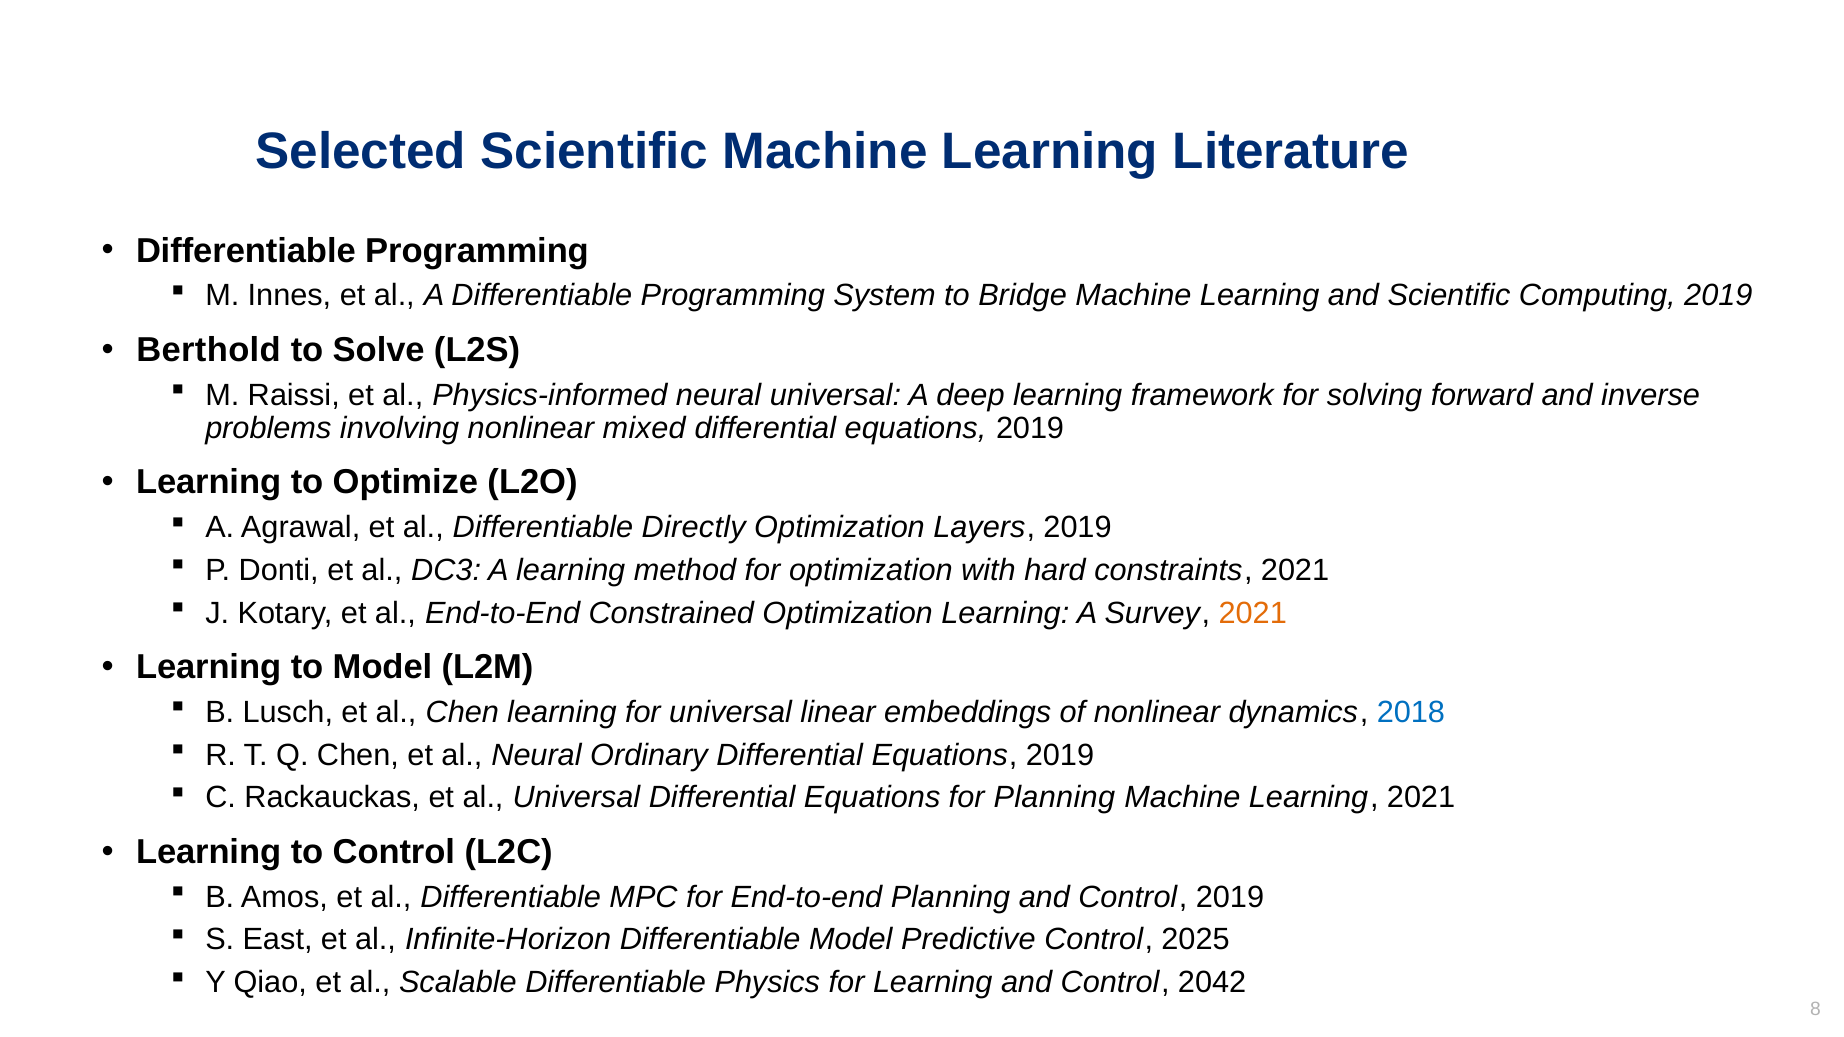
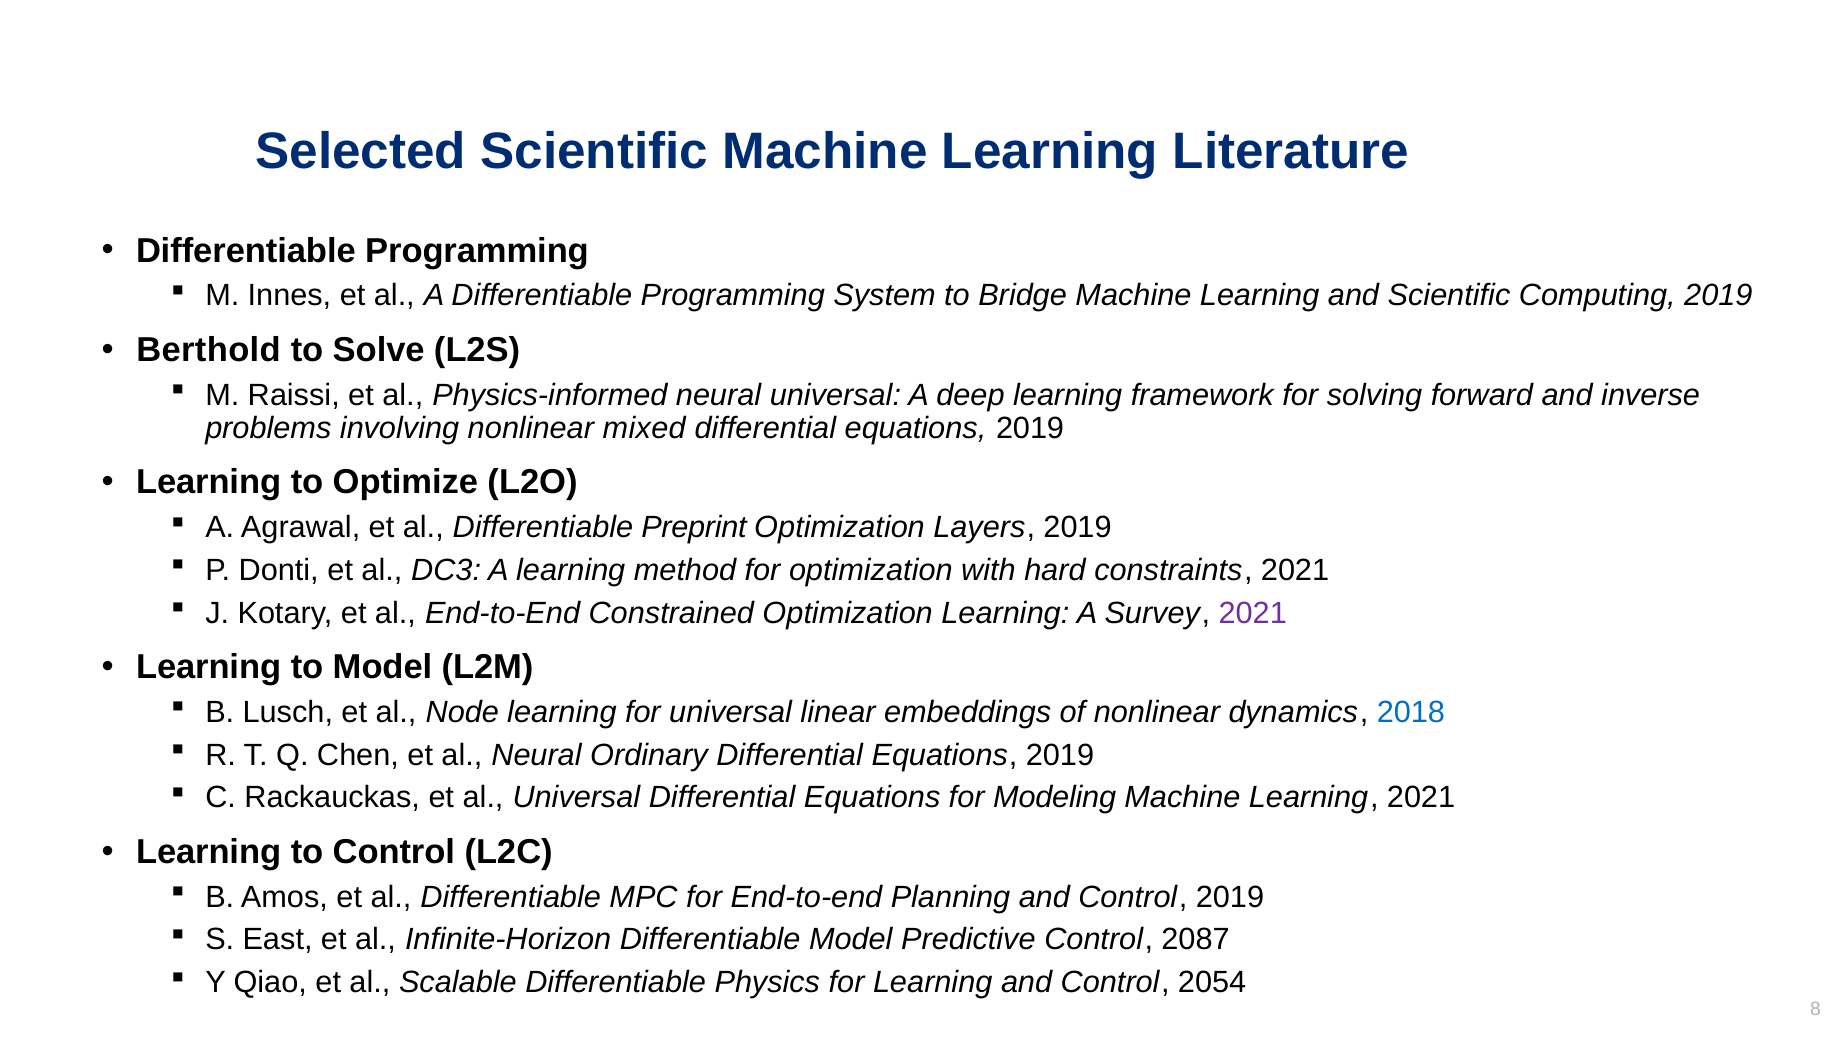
Directly: Directly -> Preprint (694, 528)
2021 colour: orange -> purple (1253, 613)
al Chen: Chen -> Node (462, 712)
for Planning: Planning -> Modeling (1055, 798)
2025: 2025 -> 2087 (1196, 940)
2042: 2042 -> 2054 (1212, 983)
